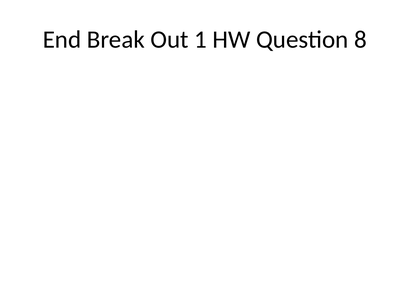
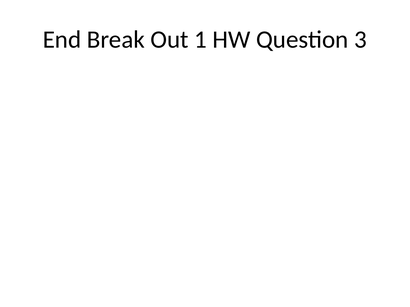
8: 8 -> 3 (360, 40)
